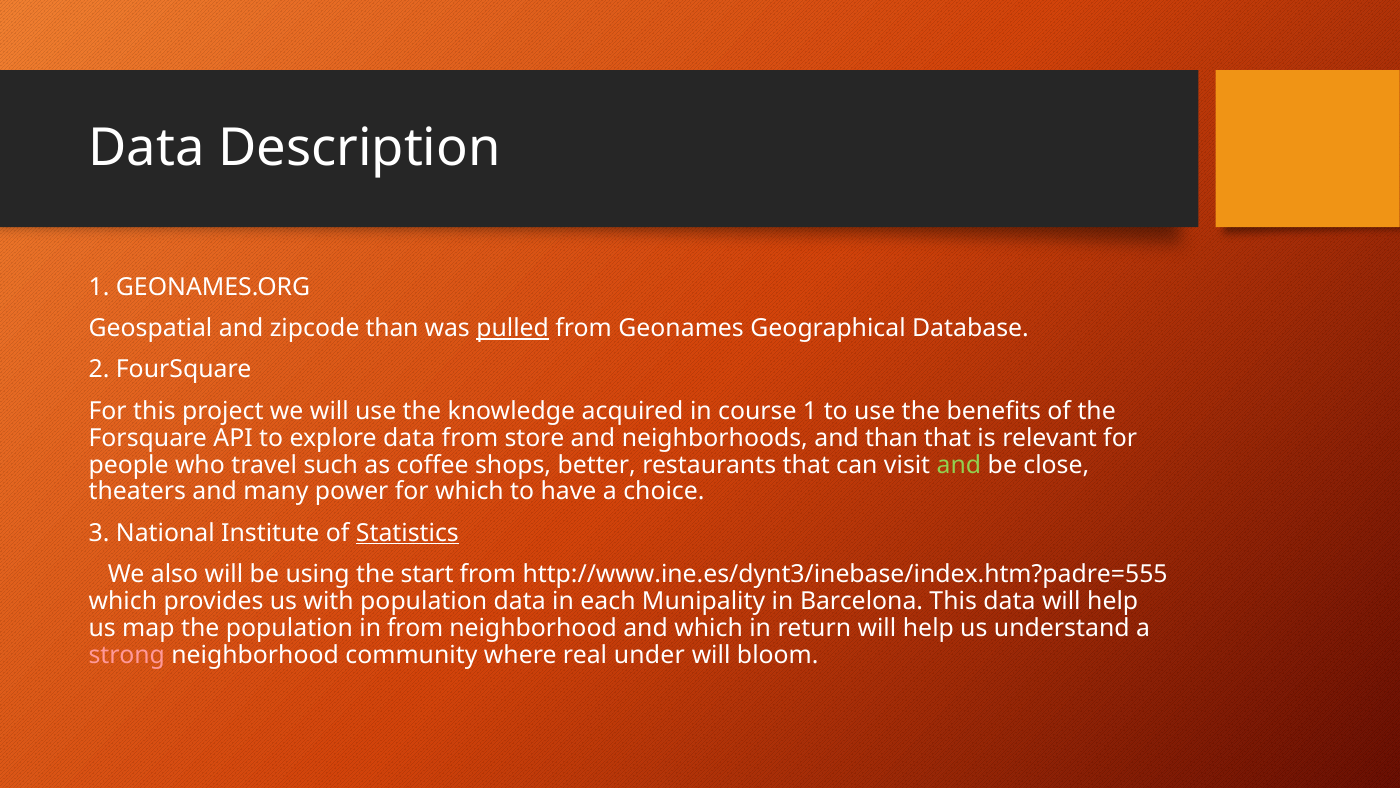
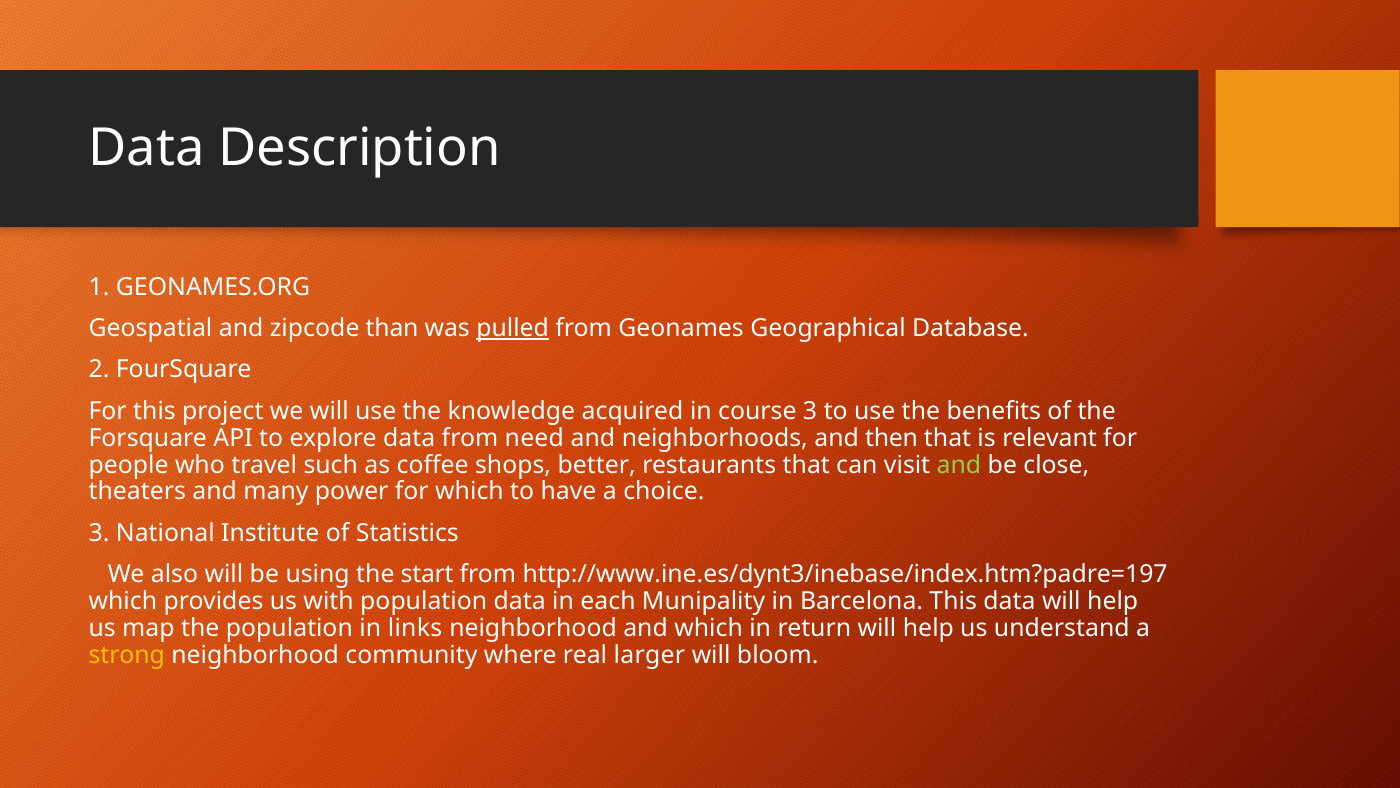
course 1: 1 -> 3 (810, 411)
store: store -> need (534, 438)
and than: than -> then (892, 438)
Statistics underline: present -> none (407, 533)
http://www.ine.es/dynt3/inebase/index.htm?padre=555: http://www.ine.es/dynt3/inebase/index.htm?padre=555 -> http://www.ine.es/dynt3/inebase/index.htm?padre=197 (845, 574)
in from: from -> links (415, 628)
strong colour: pink -> yellow (127, 654)
under: under -> larger (649, 654)
